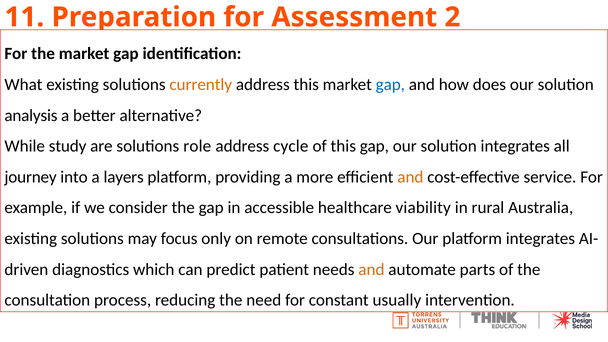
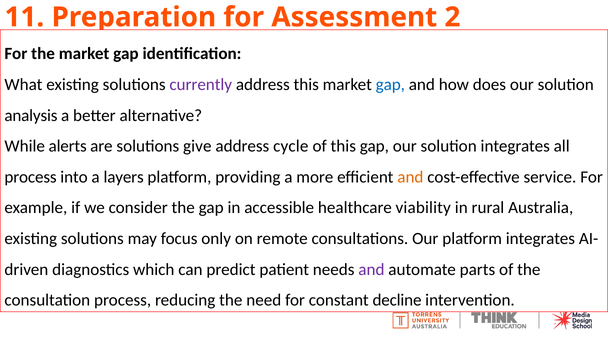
currently colour: orange -> purple (201, 85)
study: study -> alerts (68, 146)
role: role -> give (197, 146)
journey: journey -> process (31, 177)
and colour: orange -> purple (371, 269)
usually: usually -> decline (397, 300)
